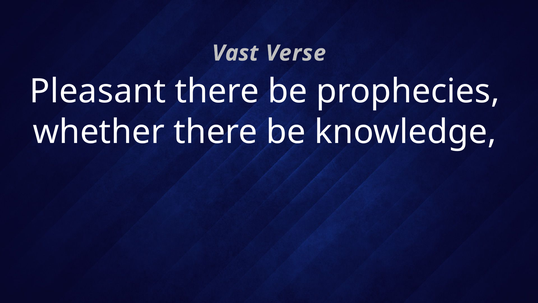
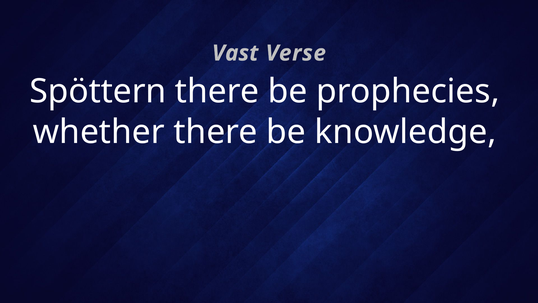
Pleasant: Pleasant -> Spöttern (98, 91)
